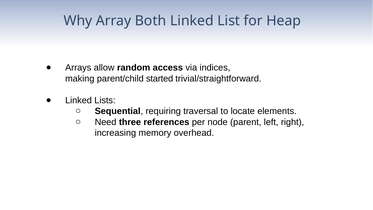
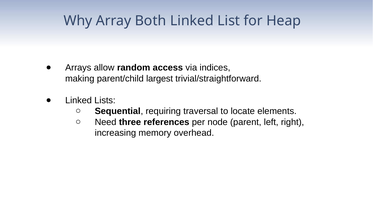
started: started -> largest (160, 79)
